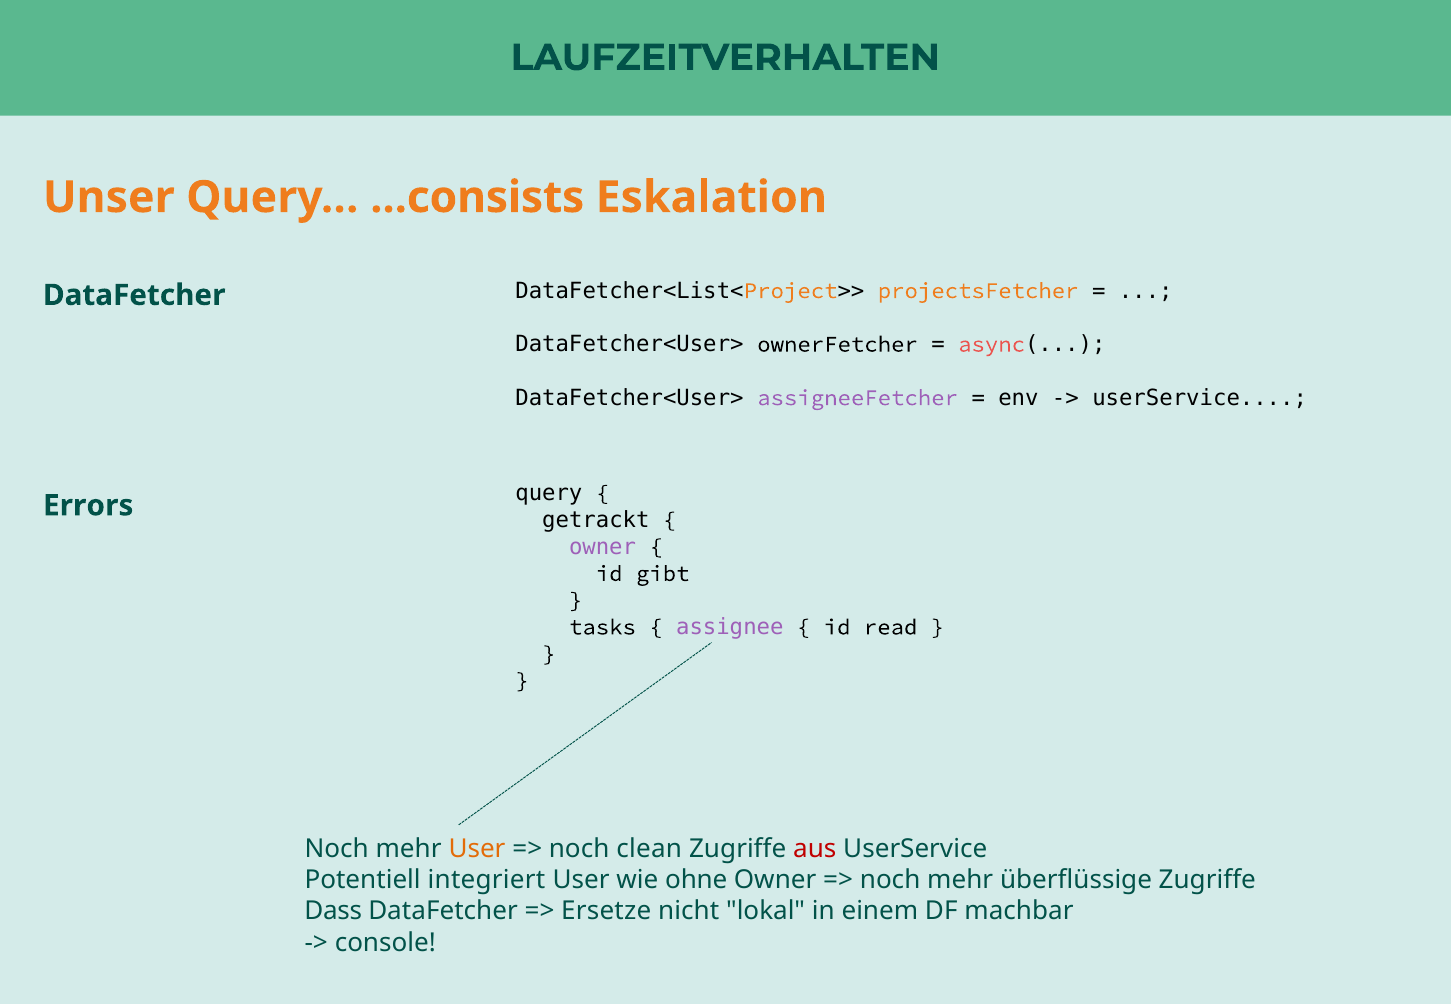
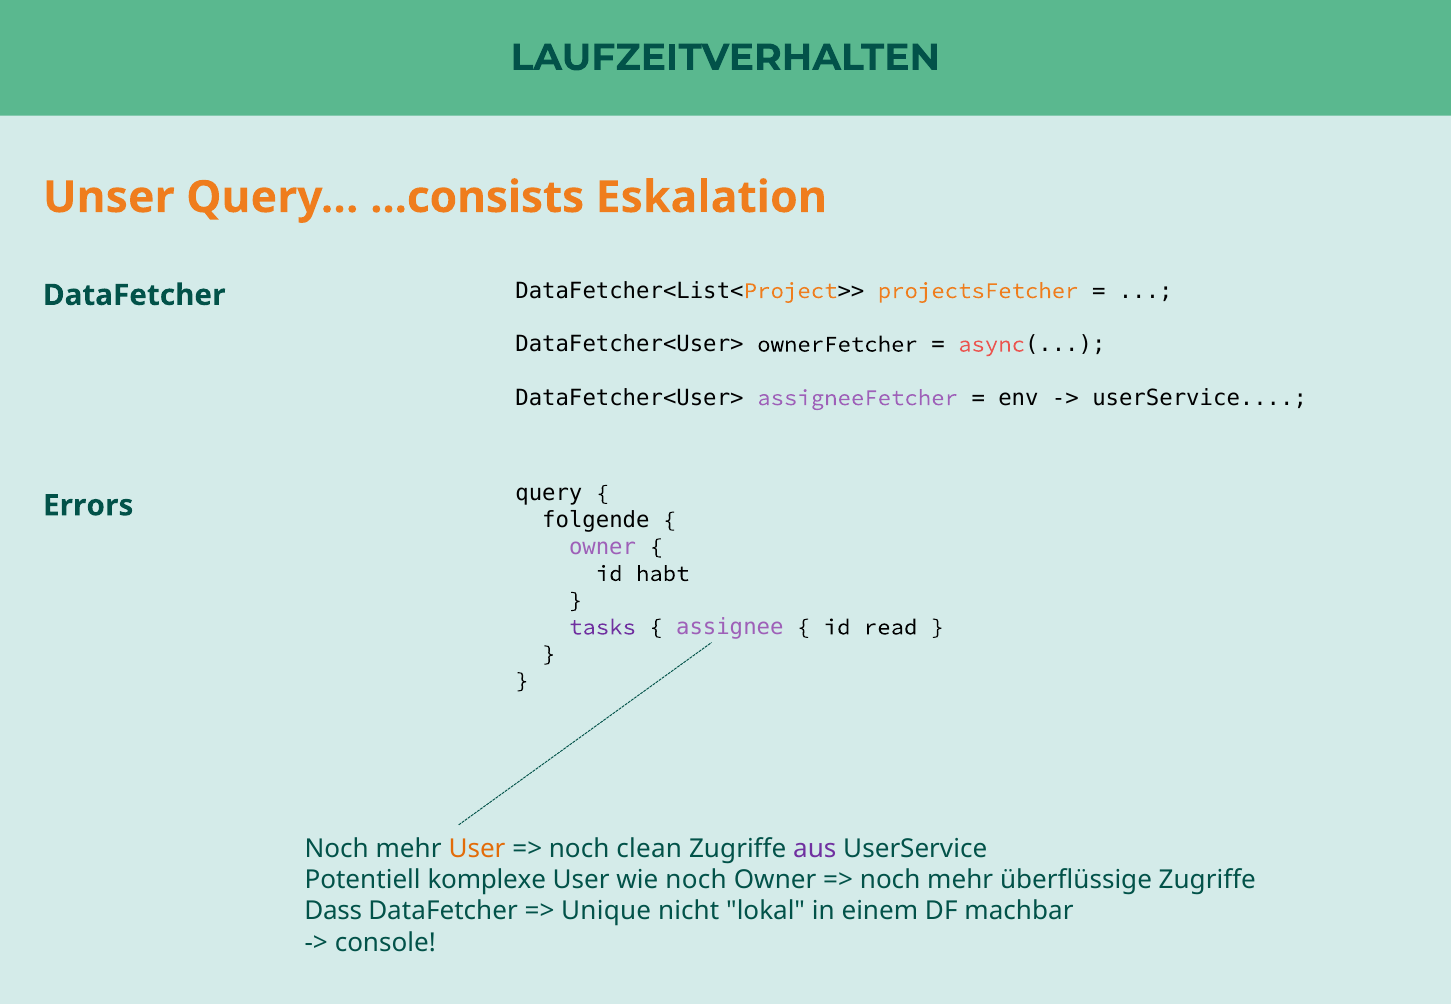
getrackt: getrackt -> folgende (596, 520)
gibt: gibt -> habt (663, 574)
tasks colour: black -> purple (602, 627)
aus colour: red -> purple (815, 849)
integriert: integriert -> komplexe (487, 881)
wie ohne: ohne -> noch (696, 881)
Ersetze: Ersetze -> Unique (606, 912)
